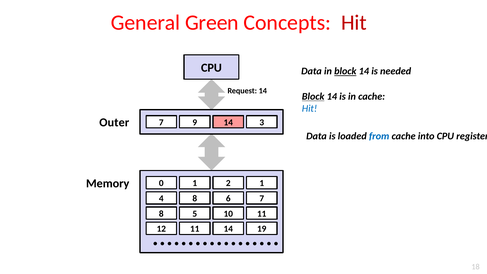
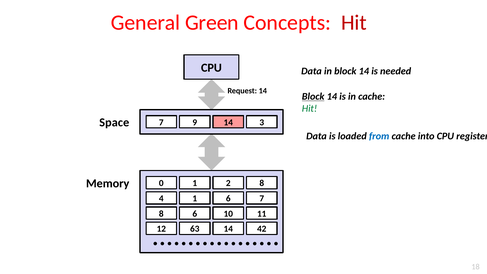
block underline: present -> none (345, 71)
Hit colour: blue -> green (310, 108)
Outer: Outer -> Space (114, 123)
2 1: 1 -> 8 (262, 183)
4 8: 8 -> 1 (195, 198)
8 5: 5 -> 6 (195, 214)
12 11: 11 -> 63 (195, 229)
19: 19 -> 42 (262, 229)
